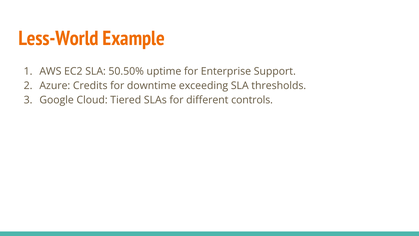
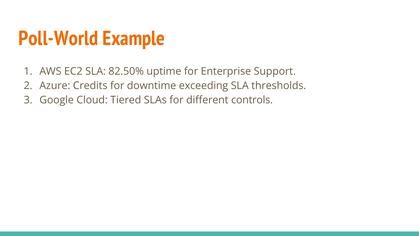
Less-World: Less-World -> Poll-World (58, 38)
50.50%: 50.50% -> 82.50% (126, 71)
